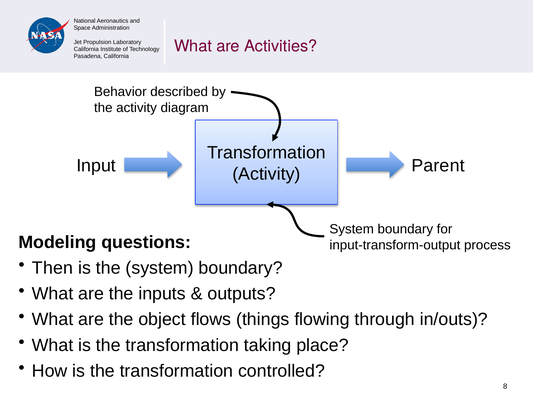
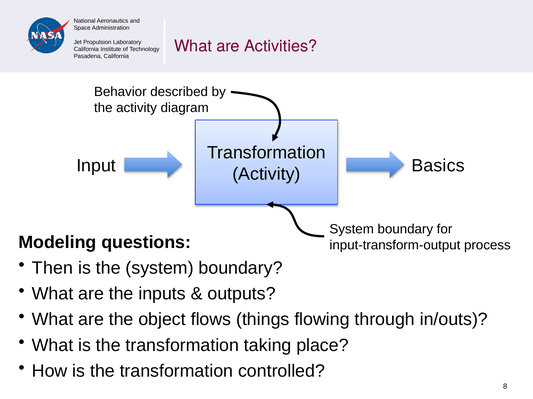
Parent: Parent -> Basics (438, 166)
